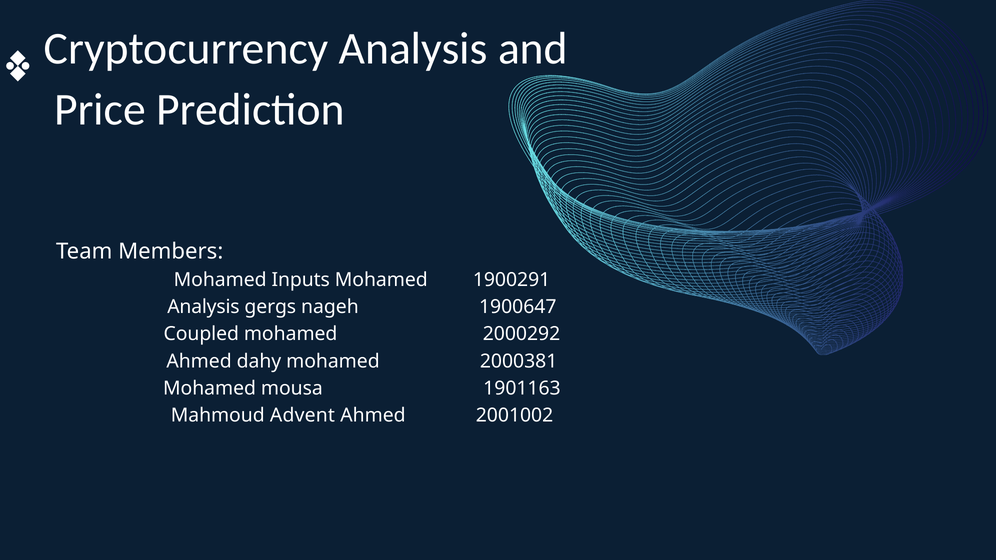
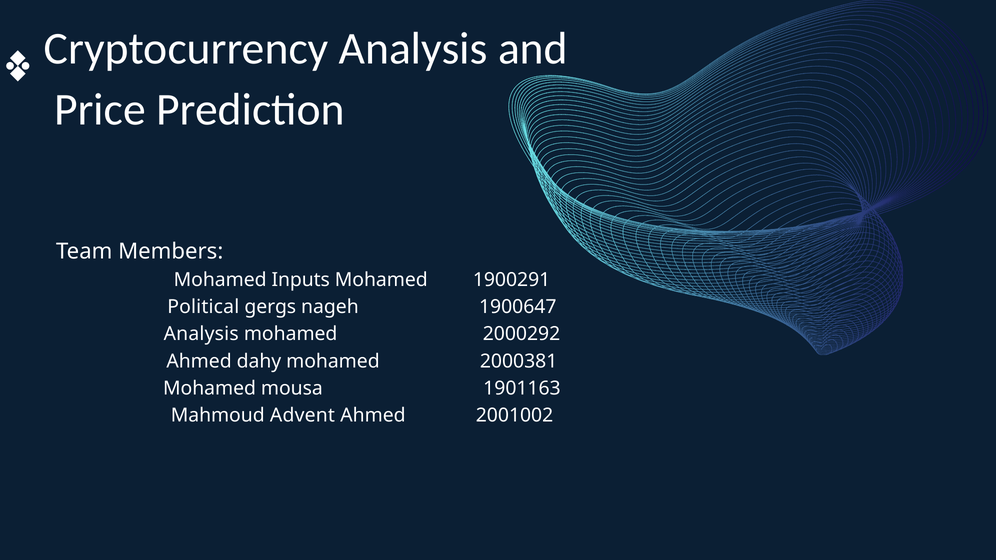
Analysis: Analysis -> Political (203, 307)
Coupled: Coupled -> Analysis (201, 334)
